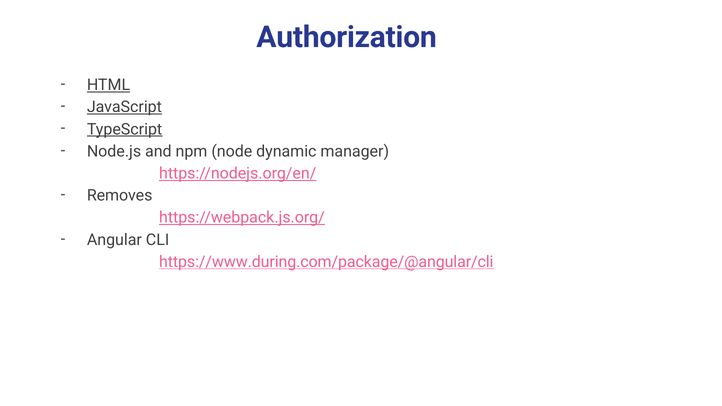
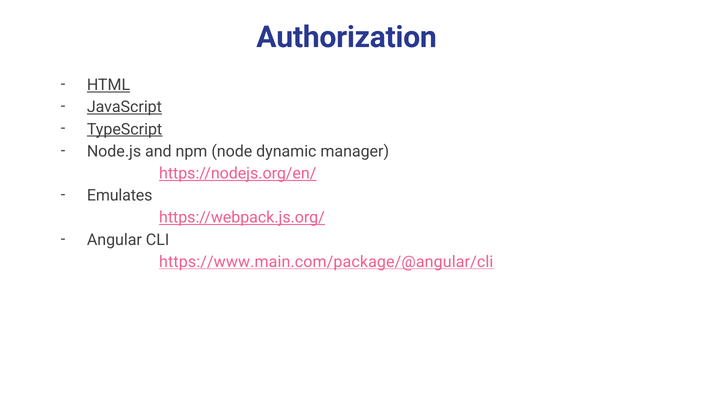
Removes: Removes -> Emulates (120, 196)
https://www.during.com/package/@angular/cli: https://www.during.com/package/@angular/cli -> https://www.main.com/package/@angular/cli (326, 262)
